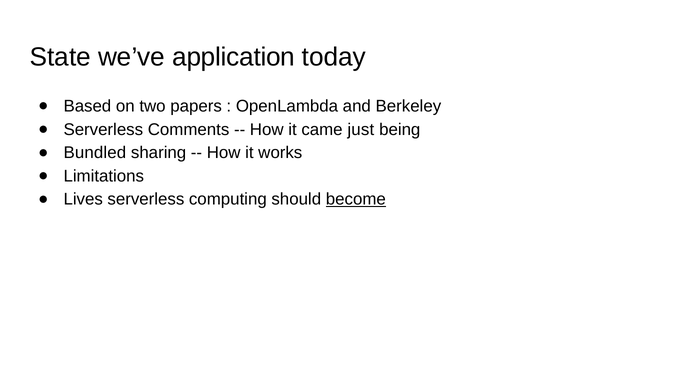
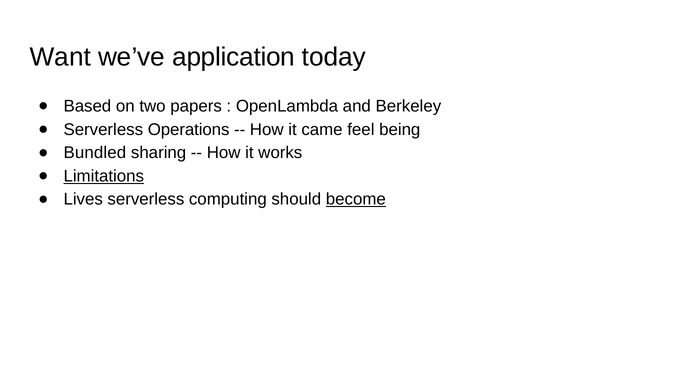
State: State -> Want (60, 57)
Comments: Comments -> Operations (189, 129)
just: just -> feel (361, 129)
Limitations underline: none -> present (104, 176)
